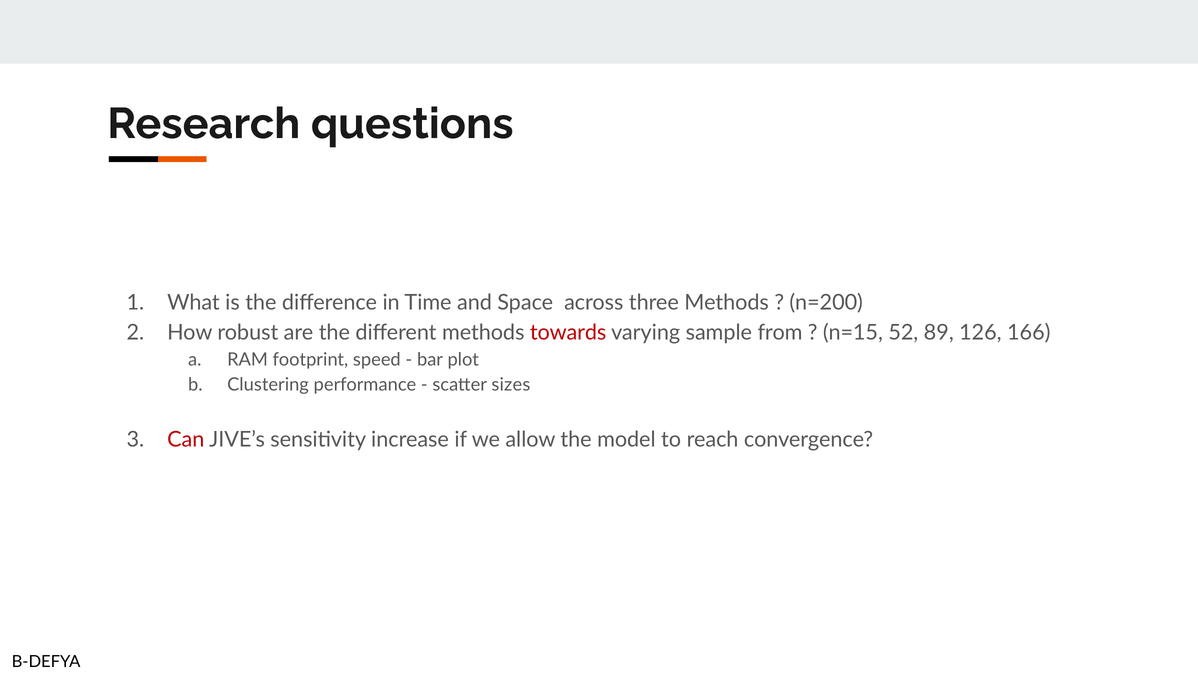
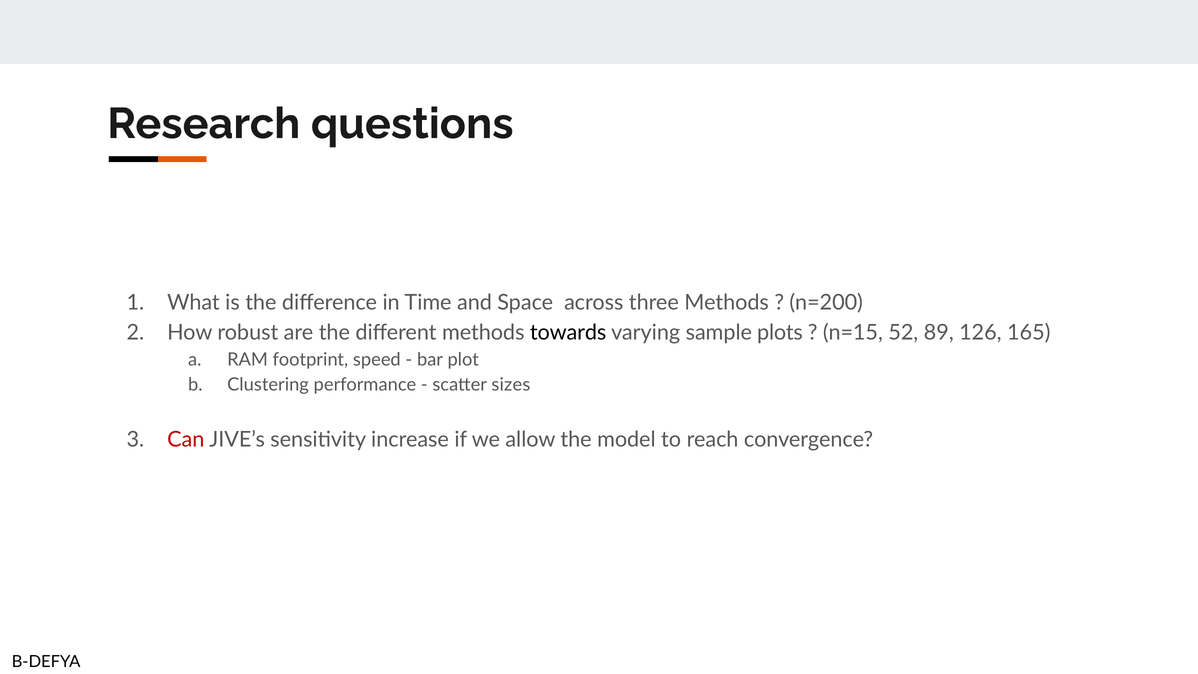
towards colour: red -> black (568, 333)
from: from -> plots (780, 333)
166: 166 -> 165 (1029, 333)
